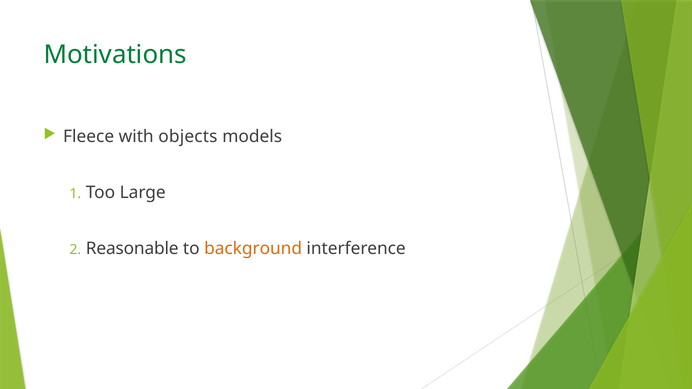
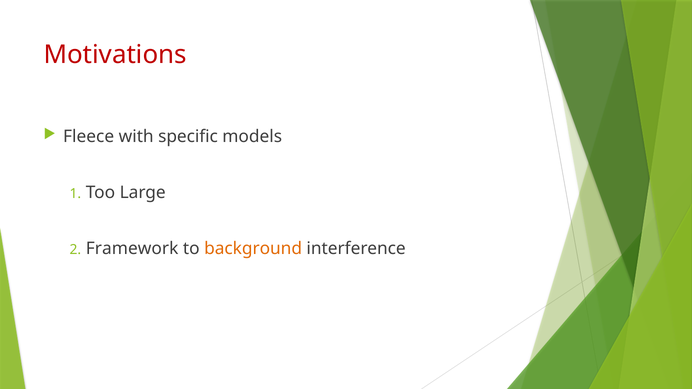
Motivations colour: green -> red (115, 55)
objects: objects -> specific (188, 137)
Reasonable: Reasonable -> Framework (132, 249)
